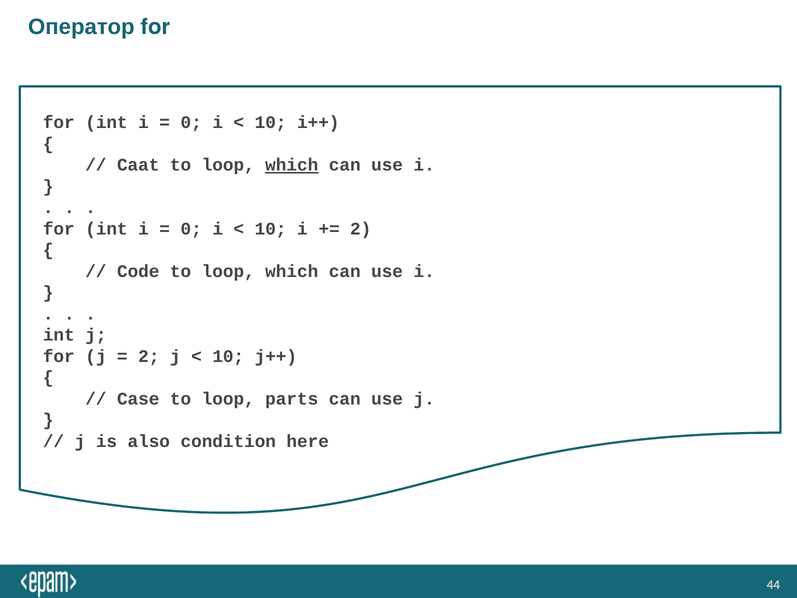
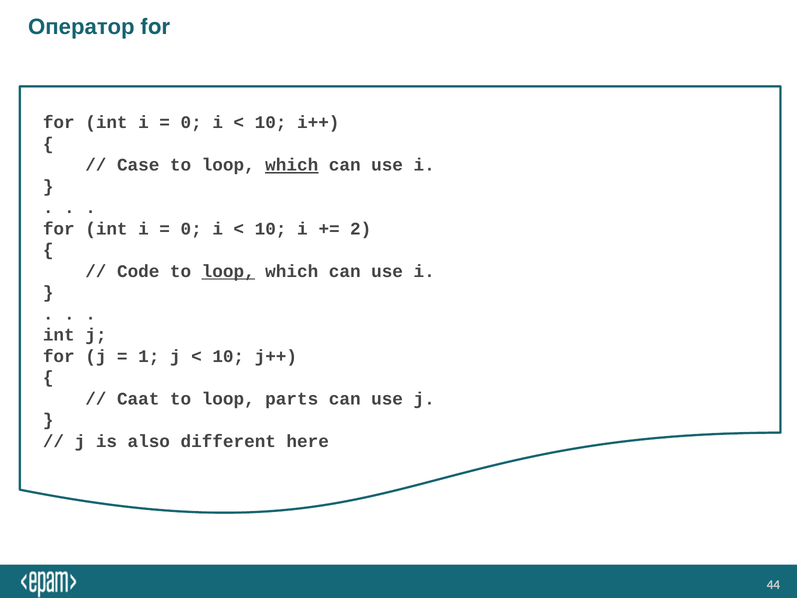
Caat: Caat -> Case (138, 165)
loop underline: none -> present (228, 271)
2: 2 -> 1 (149, 356)
Case: Case -> Caat (138, 399)
condition: condition -> different (228, 441)
